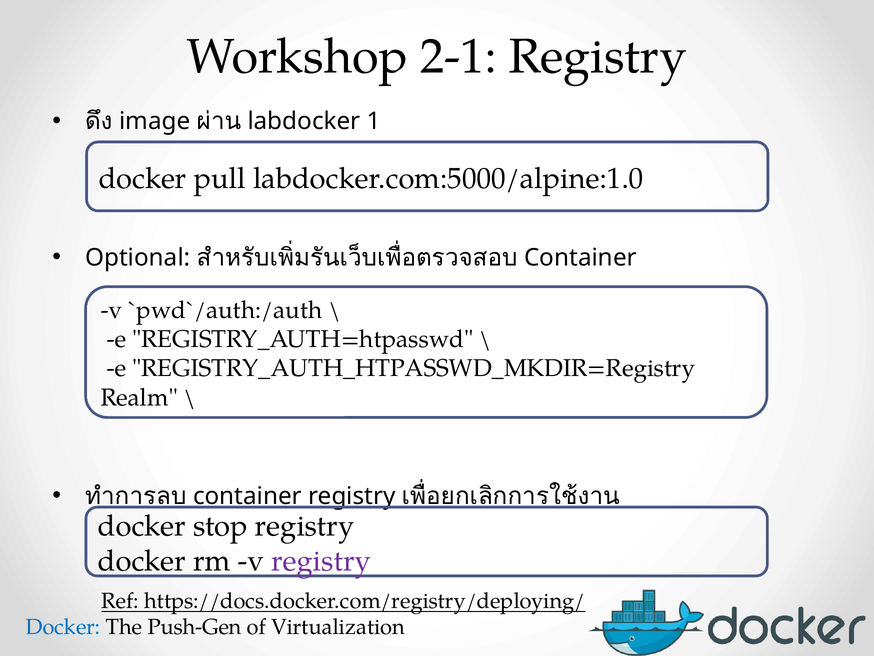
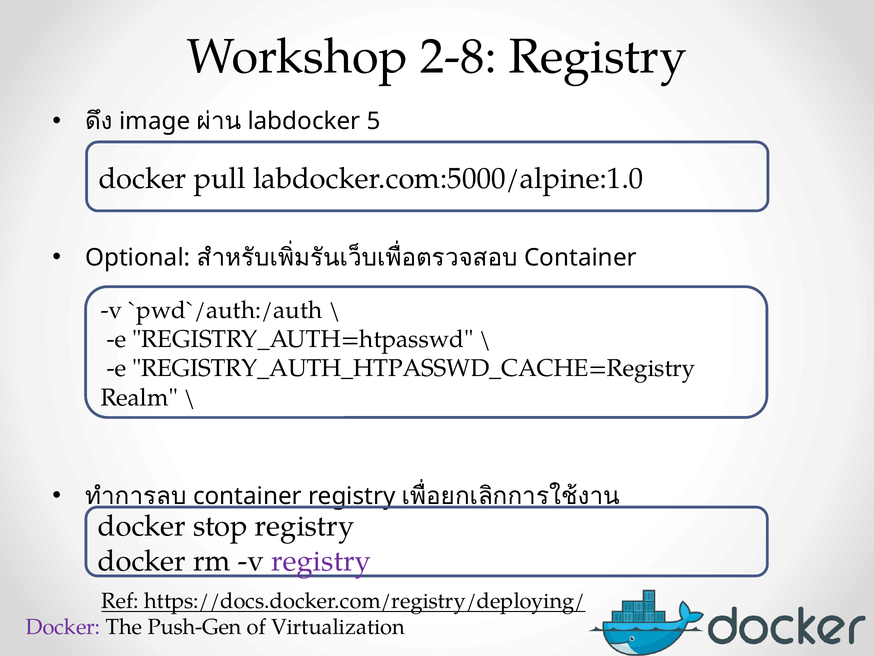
2-1: 2-1 -> 2-8 (458, 57)
1: 1 -> 5 (374, 121)
REGISTRY_AUTH_HTPASSWD_MKDIR=Registry: REGISTRY_AUTH_HTPASSWD_MKDIR=Registry -> REGISTRY_AUTH_HTPASSWD_CACHE=Registry (414, 368)
Docker colour: blue -> purple (63, 627)
